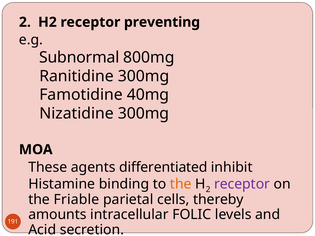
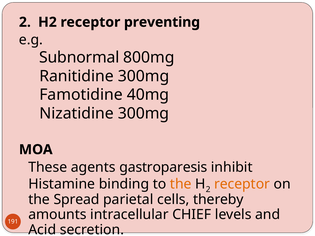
differentiated: differentiated -> gastroparesis (163, 167)
receptor colour: purple -> orange (242, 184)
Friable: Friable -> Spread (77, 200)
FOLIC: FOLIC -> CHIEF (192, 215)
